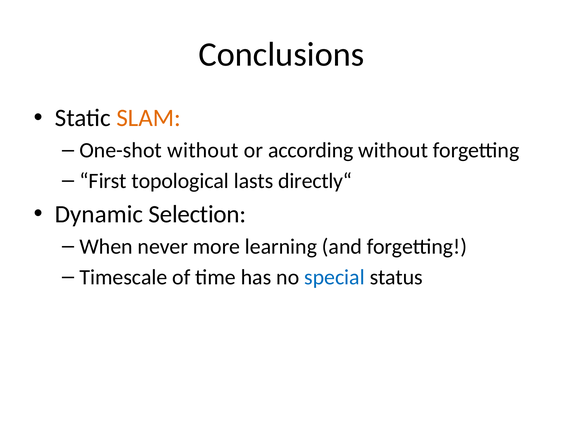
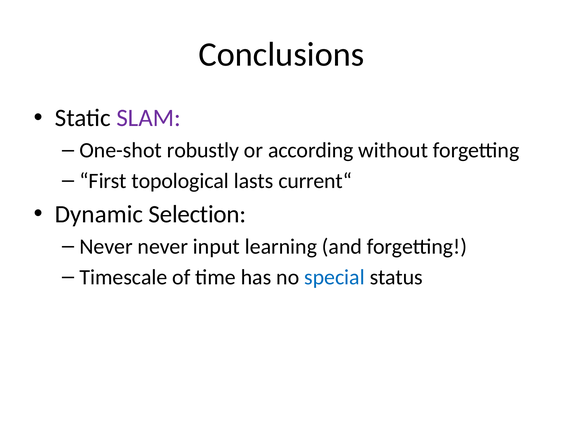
SLAM colour: orange -> purple (149, 118)
One-shot without: without -> robustly (203, 150)
directly“: directly“ -> current“ (315, 181)
When: When -> Never (106, 247)
more: more -> input (216, 247)
